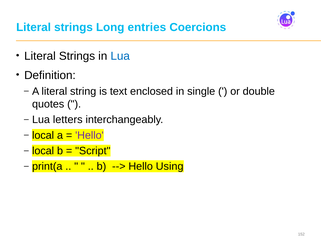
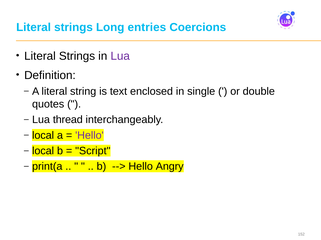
Lua colour: blue -> purple (120, 56)
letters: letters -> thread (68, 120)
Using: Using -> Angry (170, 167)
